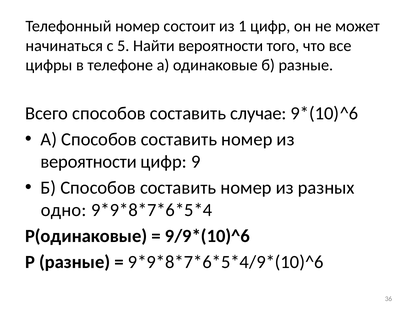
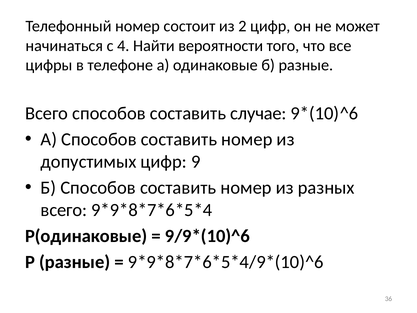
1: 1 -> 2 (242, 26)
5: 5 -> 4 (123, 46)
вероятности: вероятности -> допустимых (89, 162)
одно: одно -> всего (64, 210)
